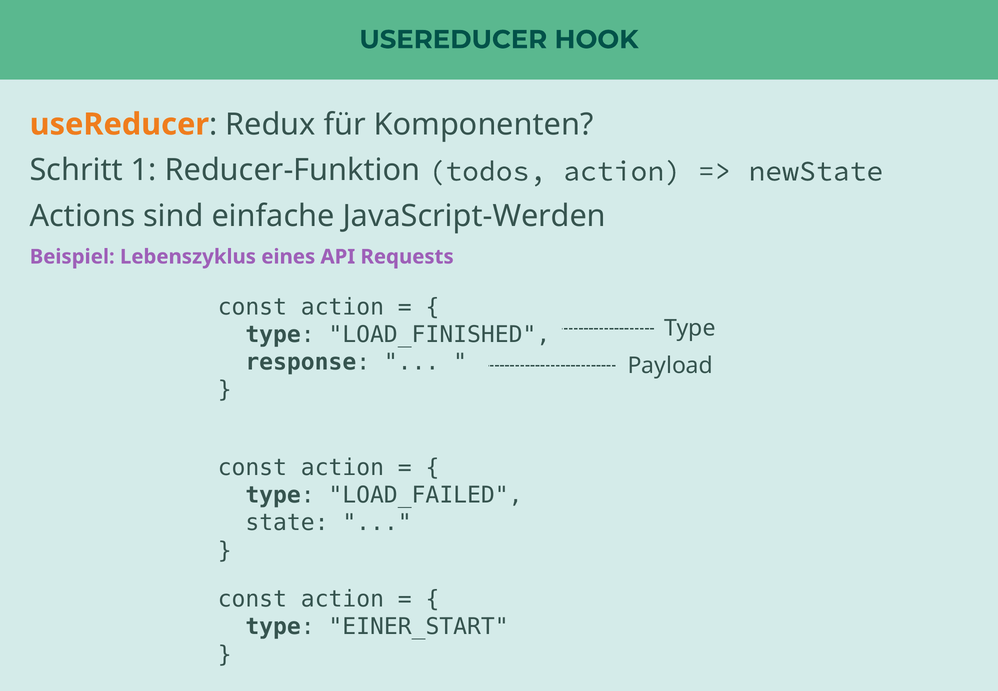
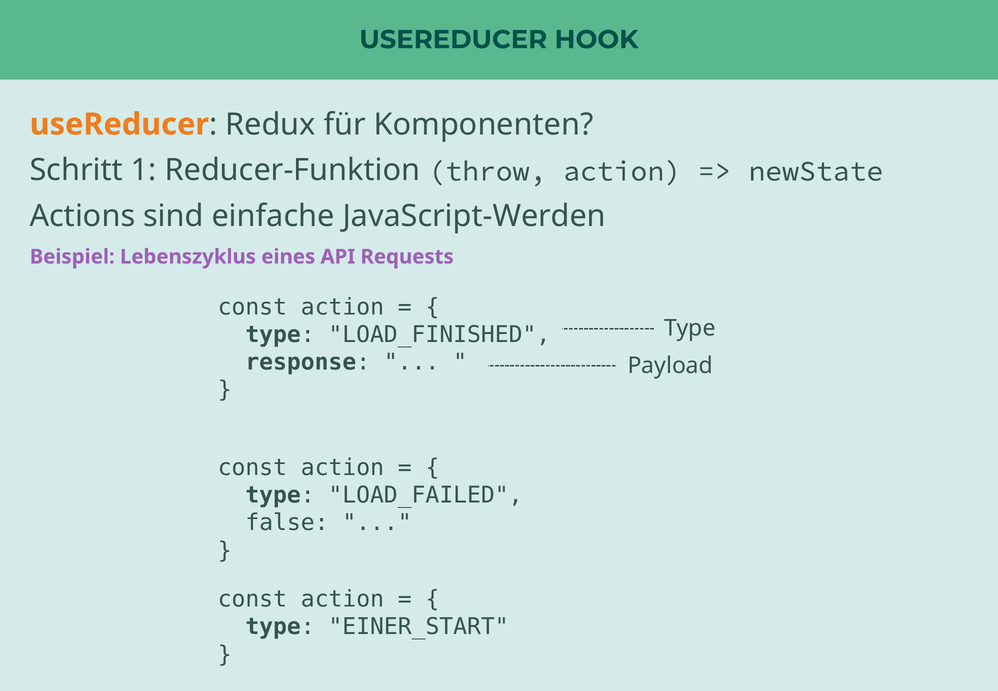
todos: todos -> throw (487, 171)
state: state -> false (287, 523)
